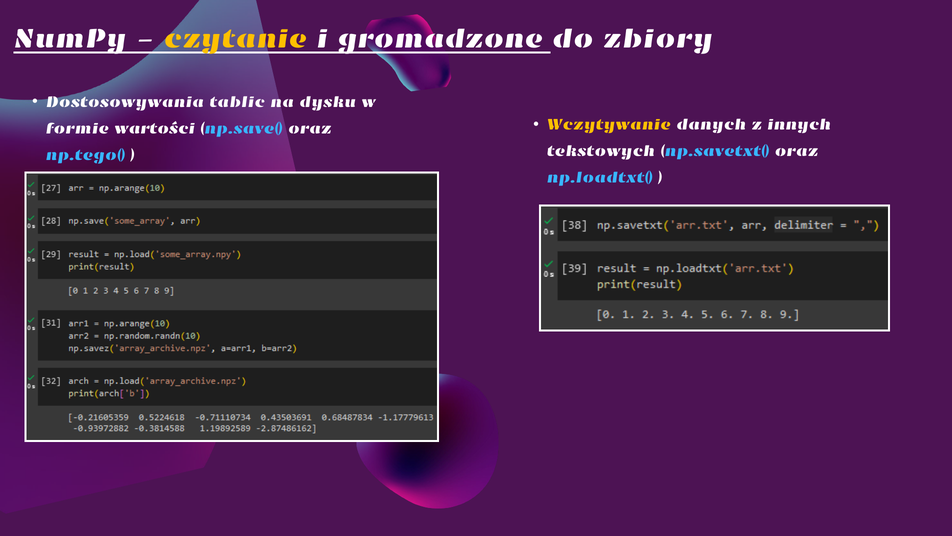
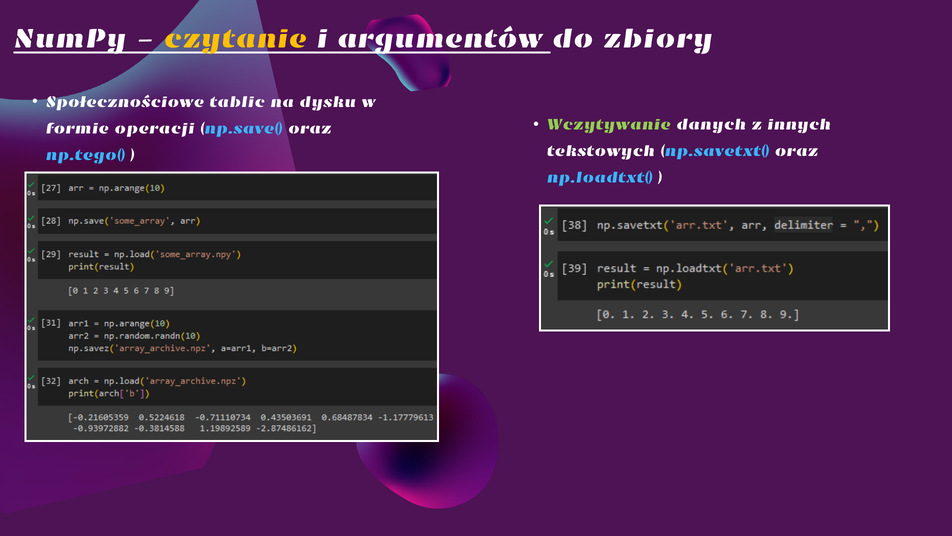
gromadzone: gromadzone -> argumentów (440, 38)
Dostosowywania: Dostosowywania -> Społecznościowe (125, 102)
Wczytywanie colour: yellow -> light green (609, 125)
wartości: wartości -> operacji (155, 128)
